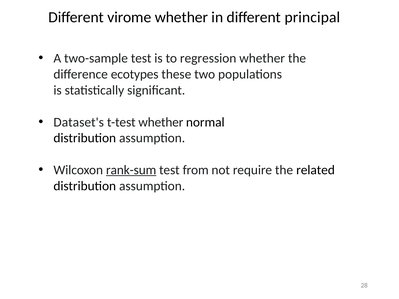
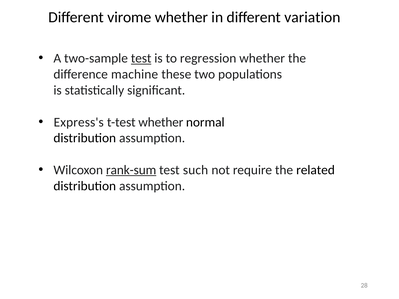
principal: principal -> variation (312, 17)
test underline: none -> present (141, 58)
ecotypes: ecotypes -> machine (135, 74)
Dataset's: Dataset's -> Express's (79, 122)
from: from -> such (196, 170)
